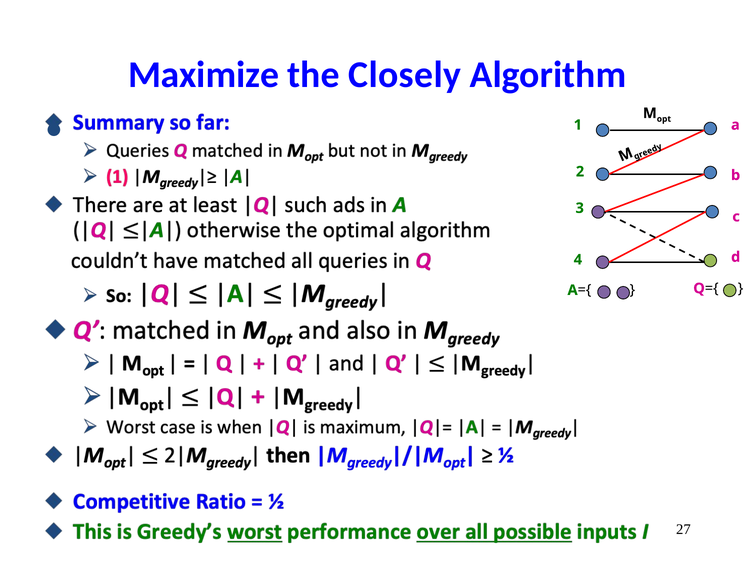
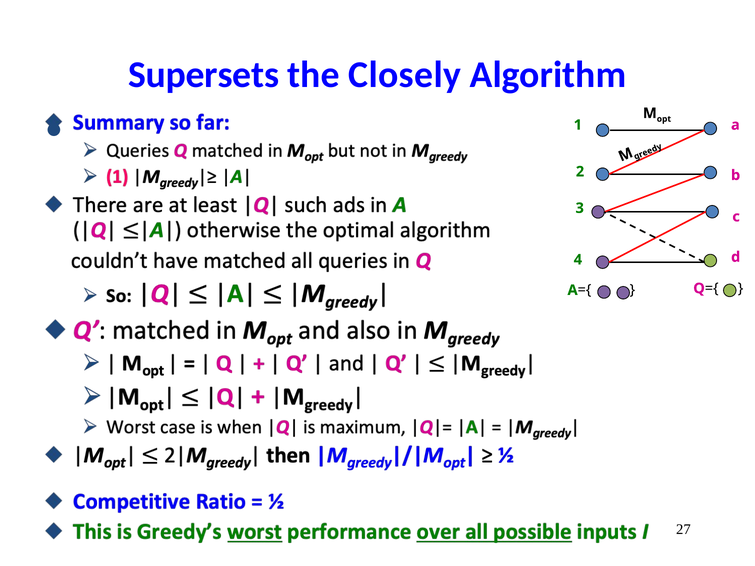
Maximize: Maximize -> Supersets (204, 75)
